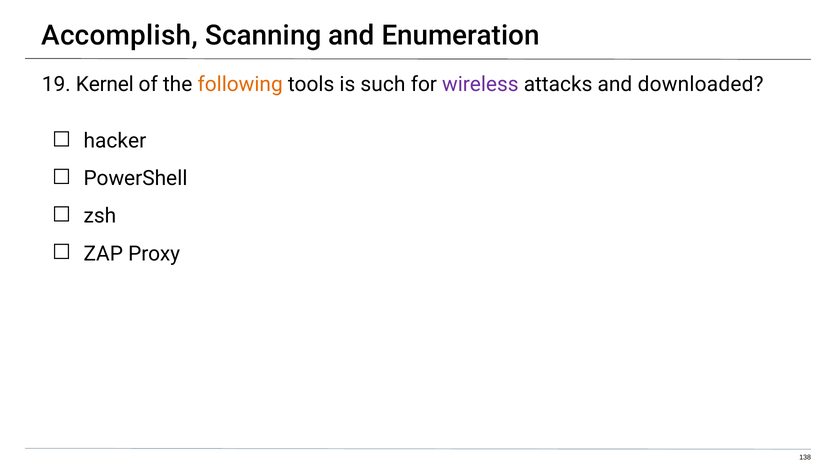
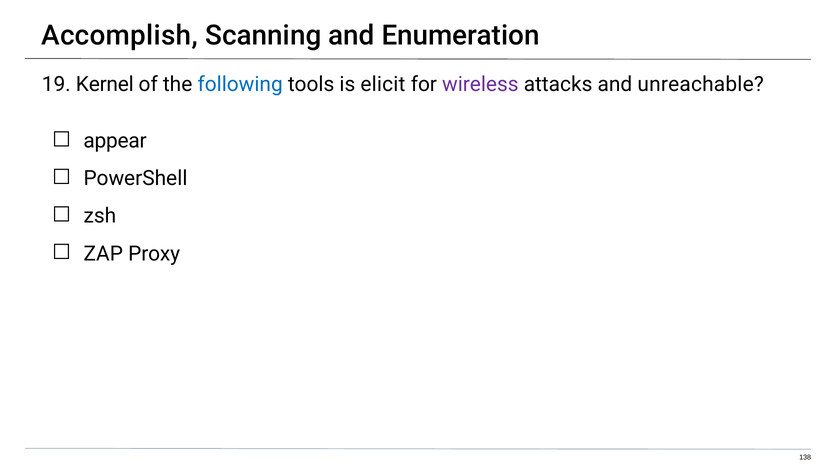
following colour: orange -> blue (240, 84)
such: such -> elicit (383, 84)
downloaded: downloaded -> unreachable (701, 84)
hacker: hacker -> appear (115, 141)
